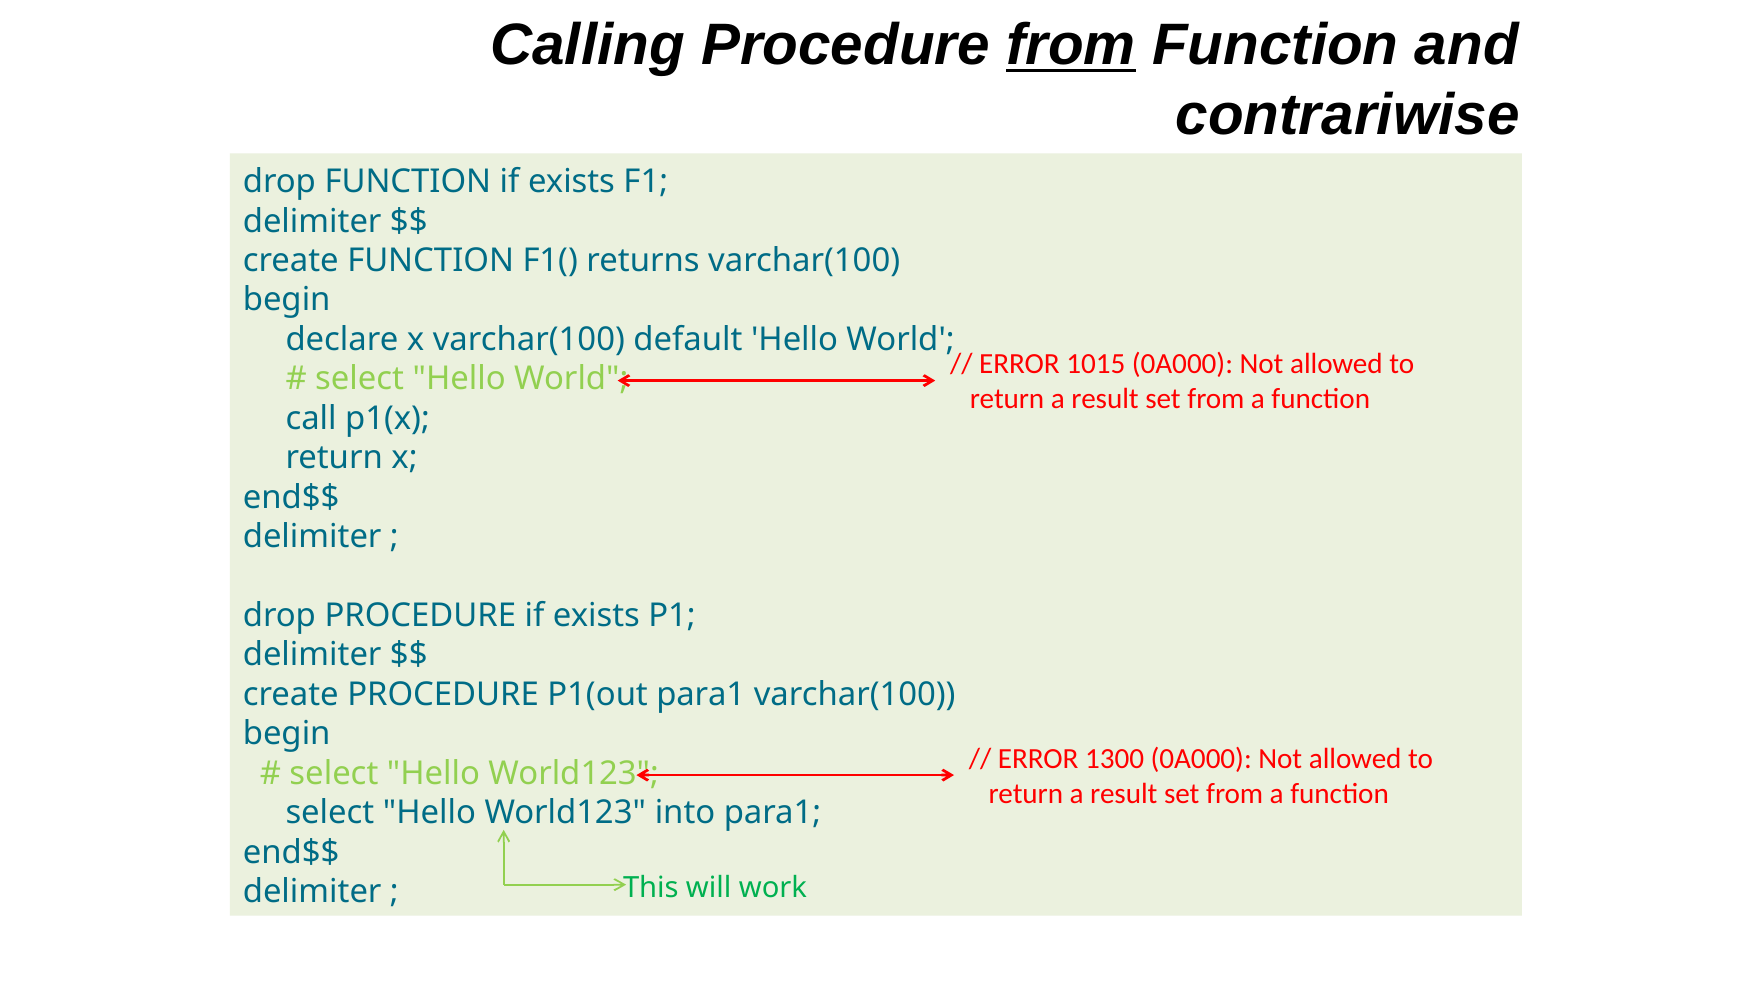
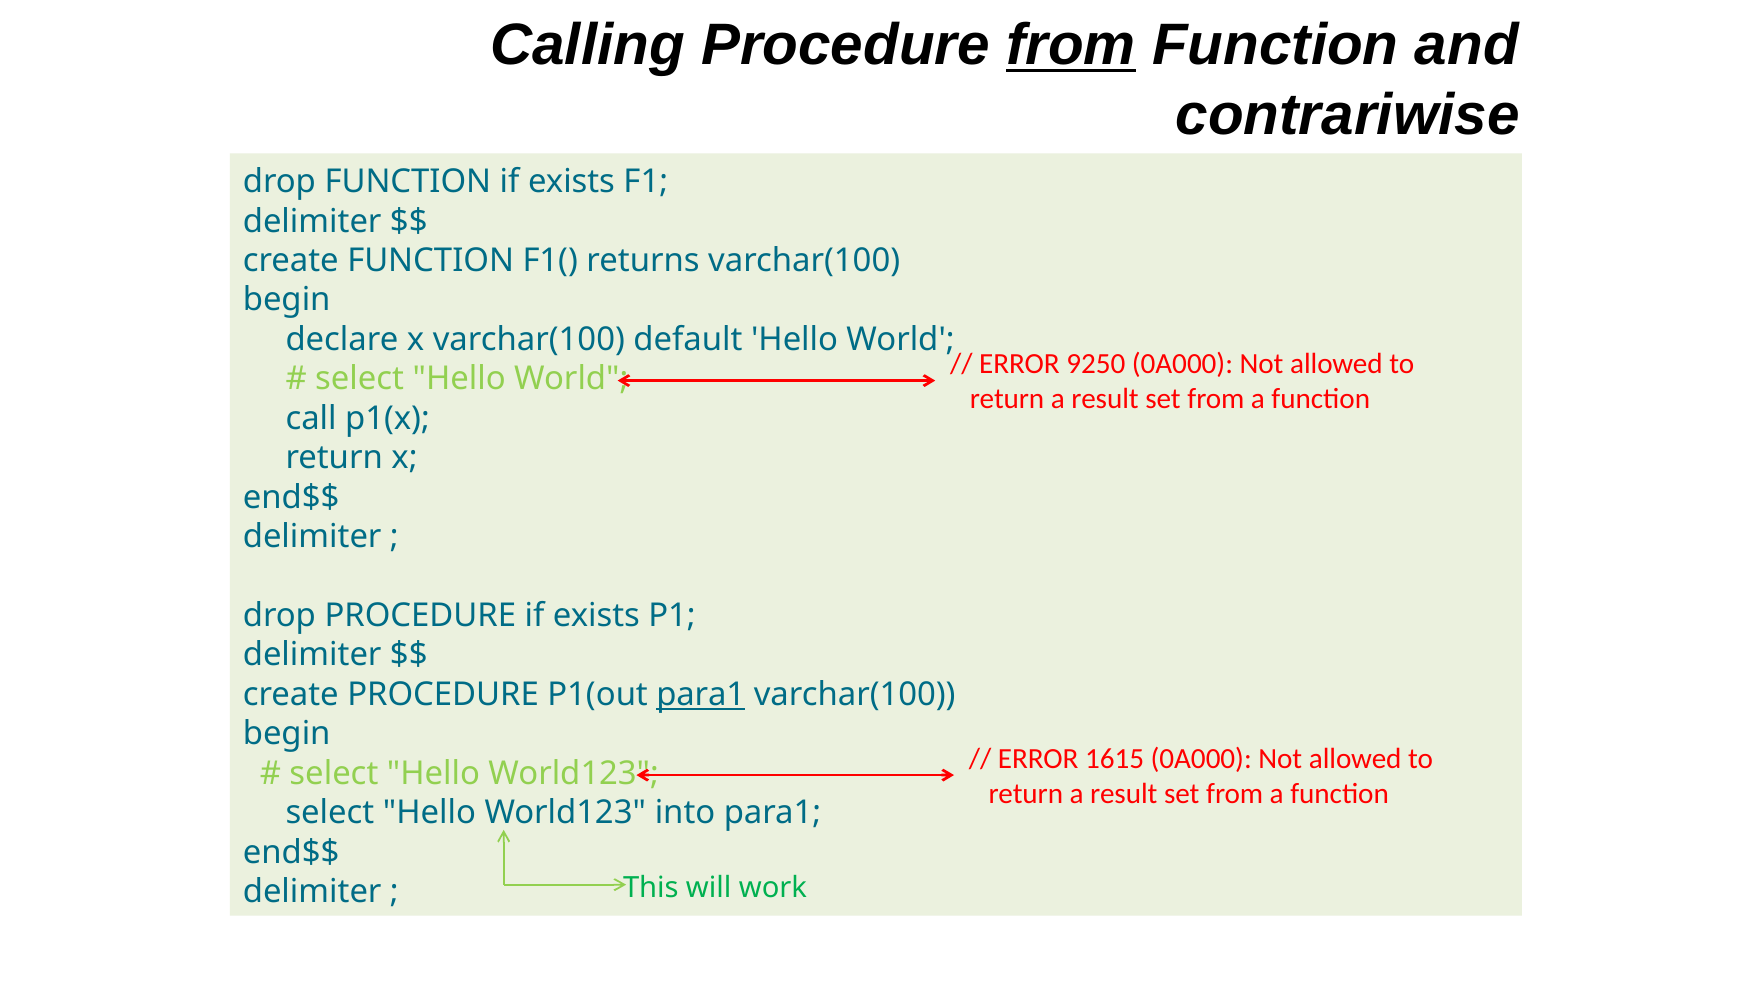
1015: 1015 -> 9250 (1096, 364)
para1 underline: none -> present (701, 694)
1300: 1300 -> 1615 (1115, 758)
